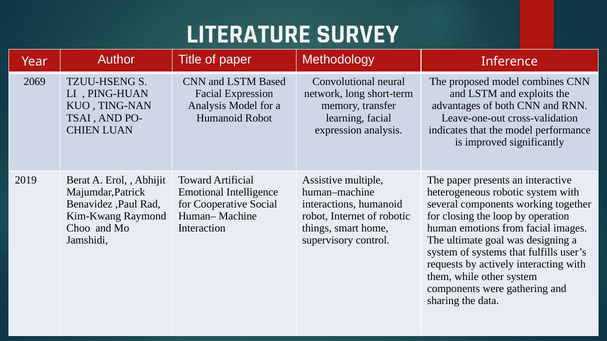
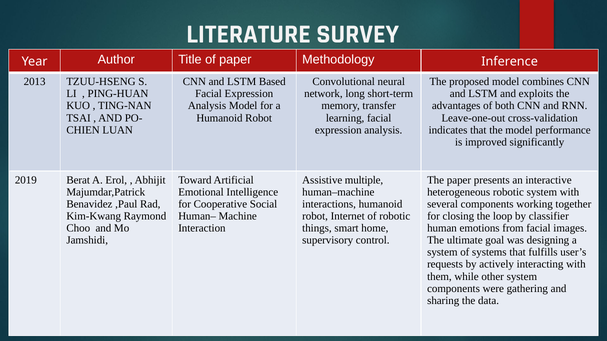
2069: 2069 -> 2013 (35, 82)
operation: operation -> classifier (549, 217)
